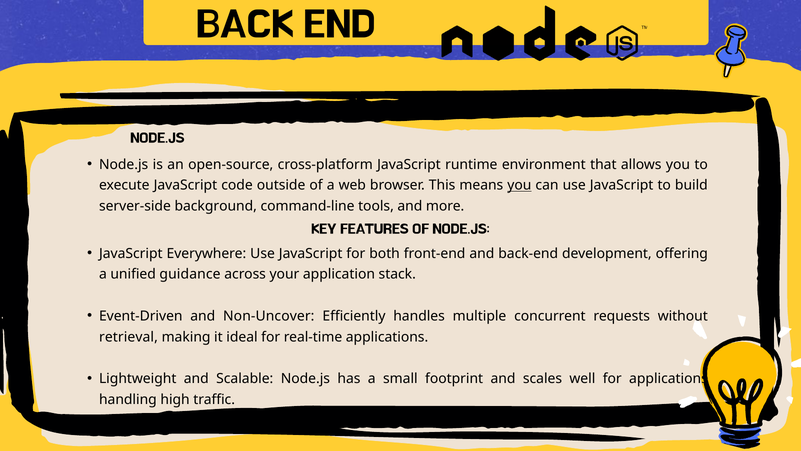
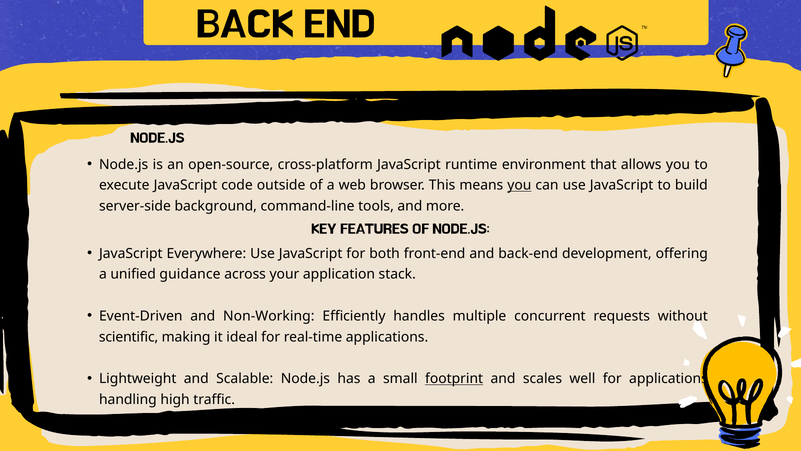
Non-Uncover: Non-Uncover -> Non-Working (269, 316)
retrieval: retrieval -> scientific (129, 337)
footprint underline: none -> present (454, 378)
